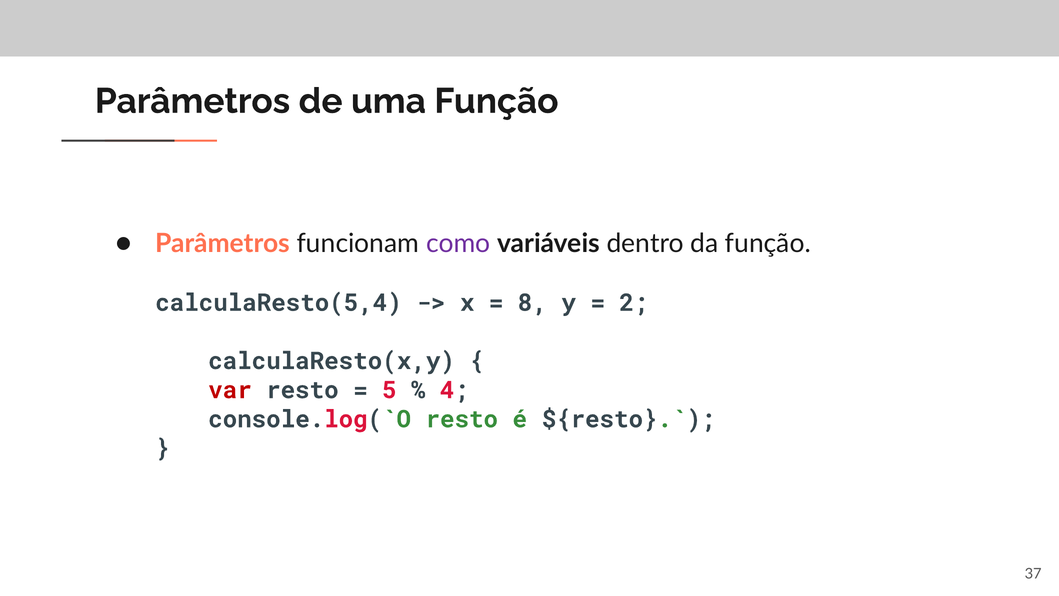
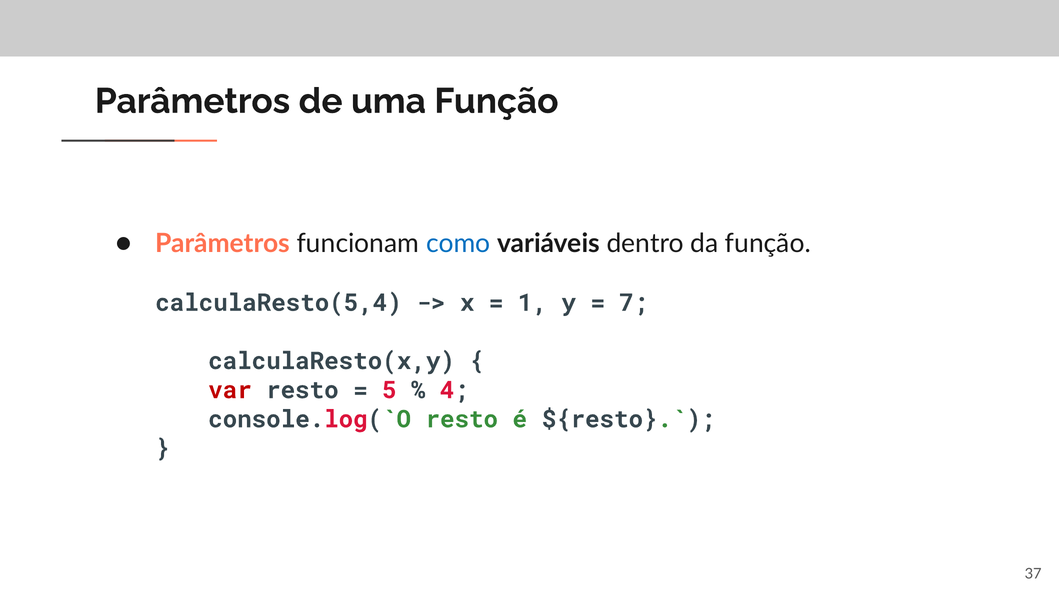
como colour: purple -> blue (458, 243)
8: 8 -> 1 (532, 303)
2: 2 -> 7 (634, 303)
